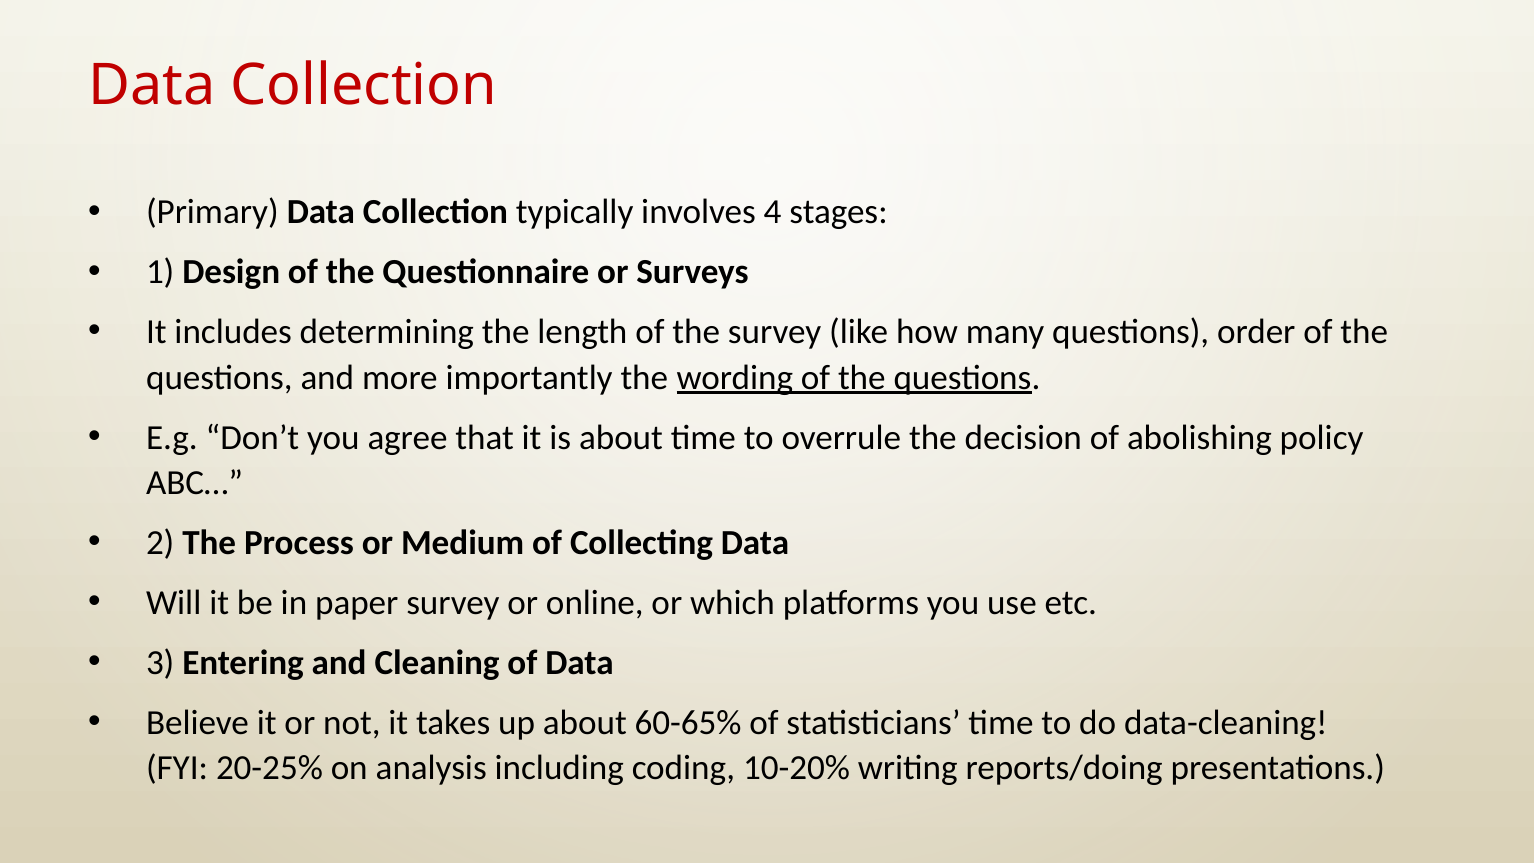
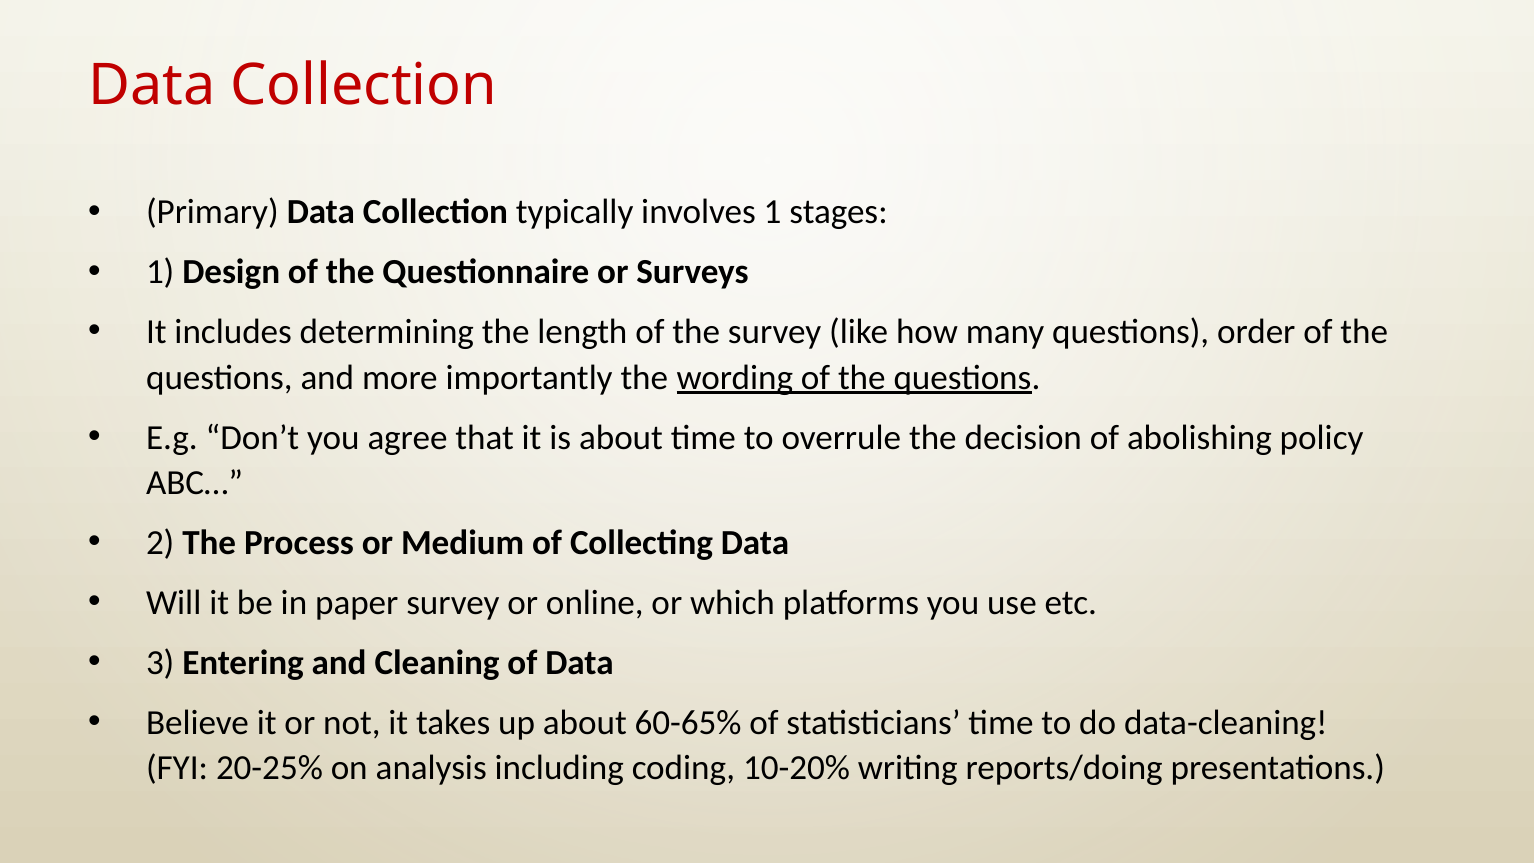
involves 4: 4 -> 1 (773, 212)
